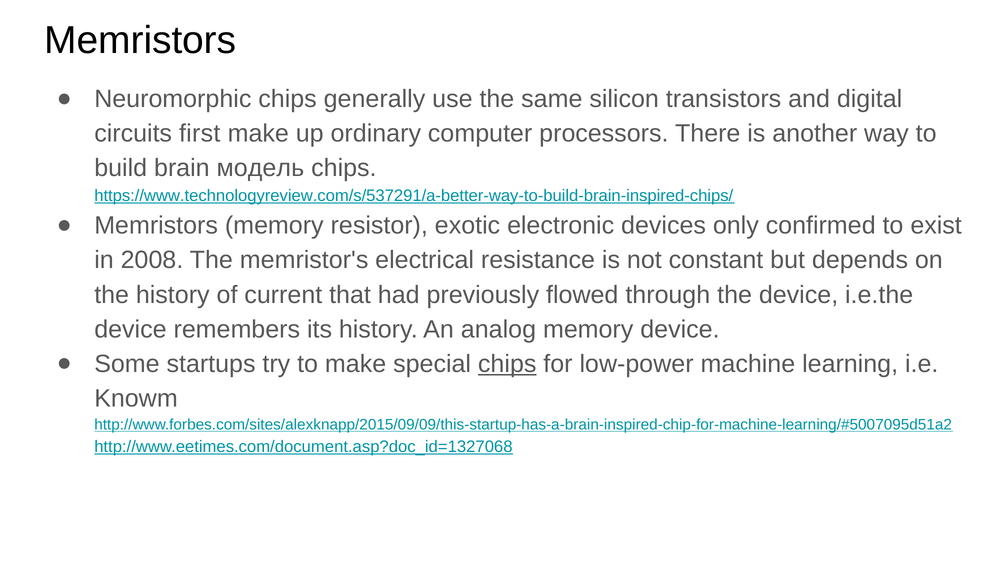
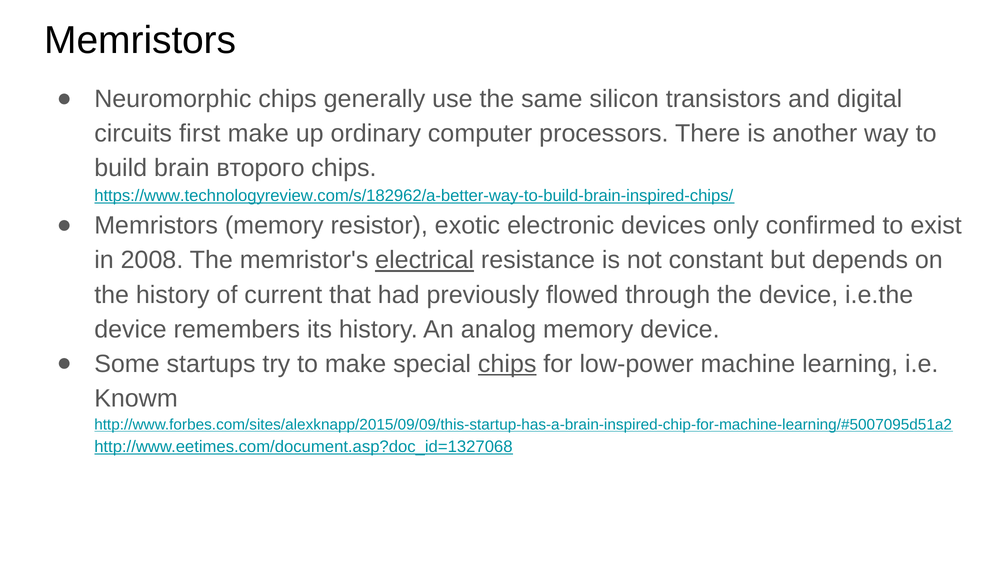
модель: модель -> второго (261, 168)
https://www.technologyreview.com/s/537291/a-better-way-to-build-brain-inspired-chips/: https://www.technologyreview.com/s/537291/a-better-way-to-build-brain-inspired-chips/ -> https://www.technologyreview.com/s/182962/a-better-way-to-build-brain-inspired-chips/ (414, 196)
electrical underline: none -> present (425, 261)
